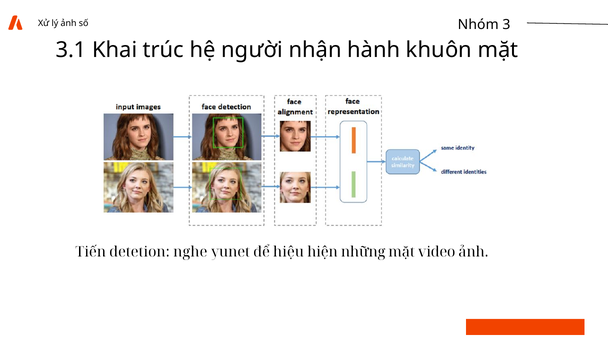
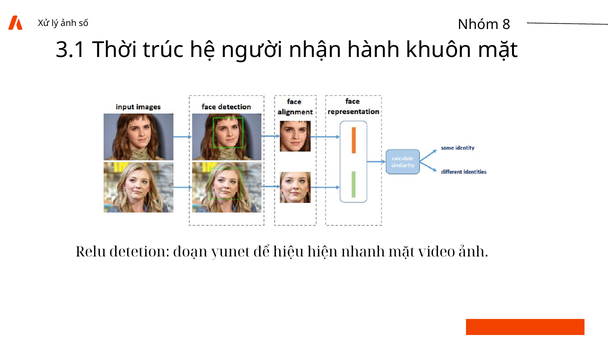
3: 3 -> 8 (506, 25)
Khai: Khai -> Thời (115, 50)
Tiến: Tiến -> Relu (91, 252)
nghe: nghe -> đoạn (190, 252)
những: những -> nhanh (363, 252)
